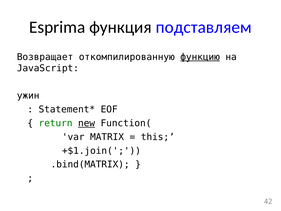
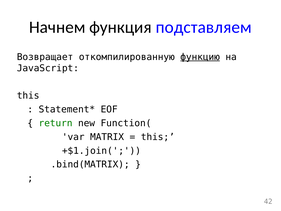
Esprima: Esprima -> Начнем (57, 27)
ужин: ужин -> this (28, 96)
new underline: present -> none (87, 123)
